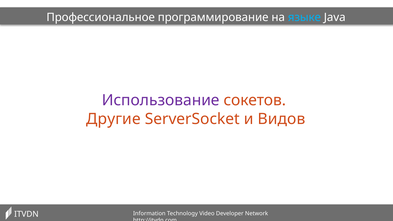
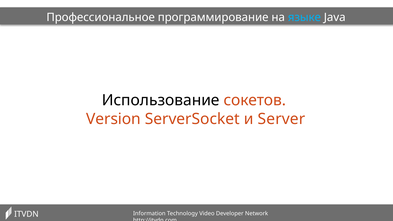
Использование colour: purple -> black (161, 100)
Другие: Другие -> Version (114, 119)
Видов: Видов -> Server (281, 119)
